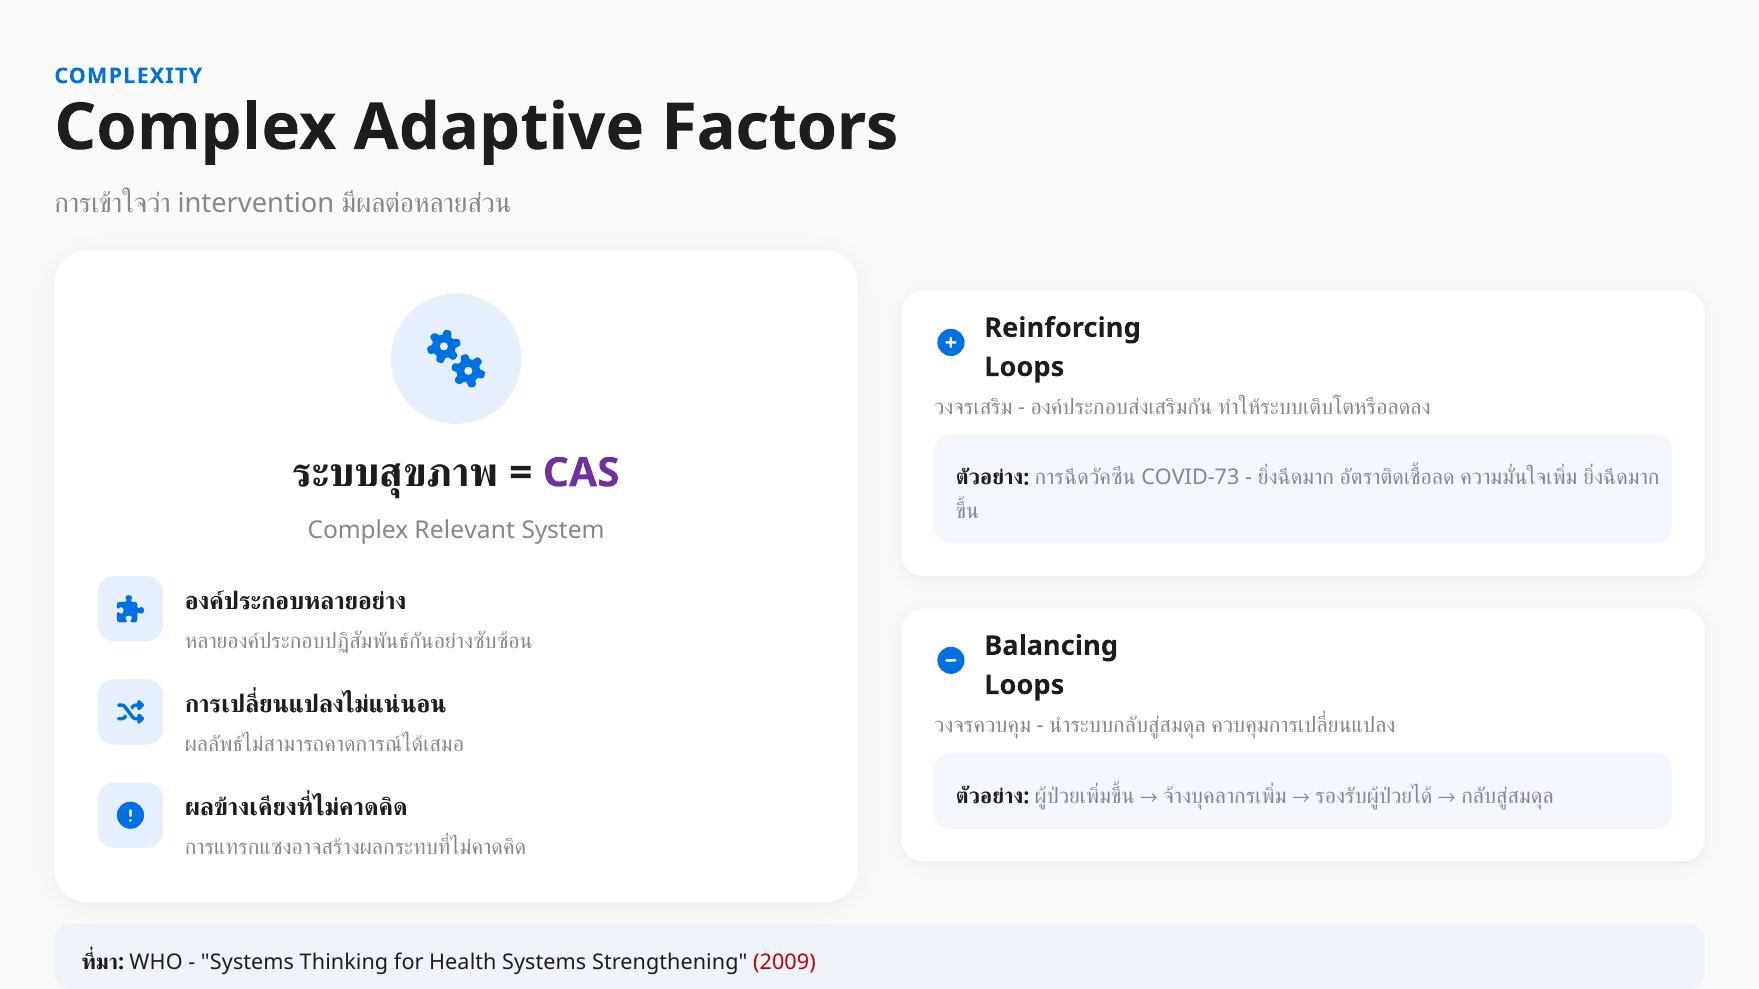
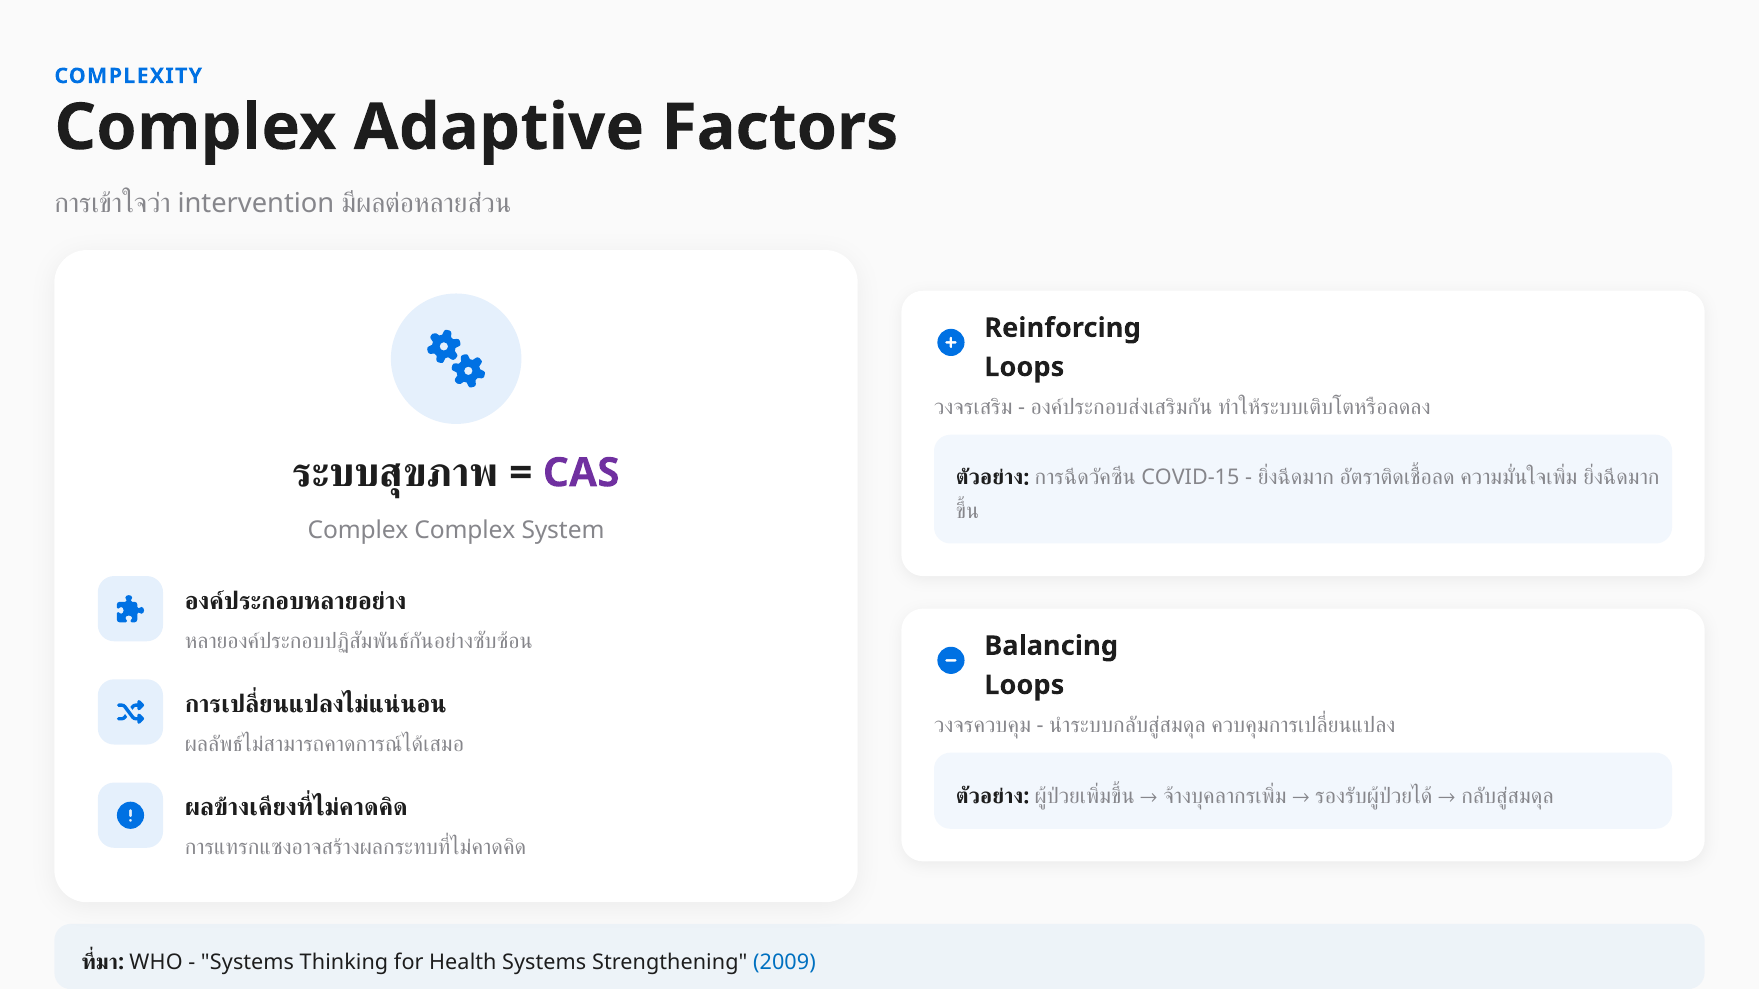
COVID-73: COVID-73 -> COVID-15 (1190, 478)
Complex Relevant: Relevant -> Complex (465, 531)
2009 colour: red -> blue (784, 962)
